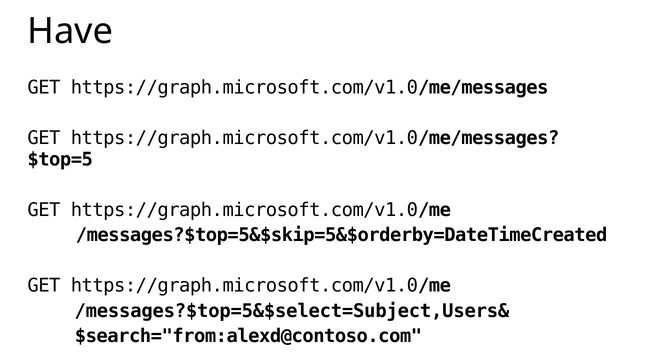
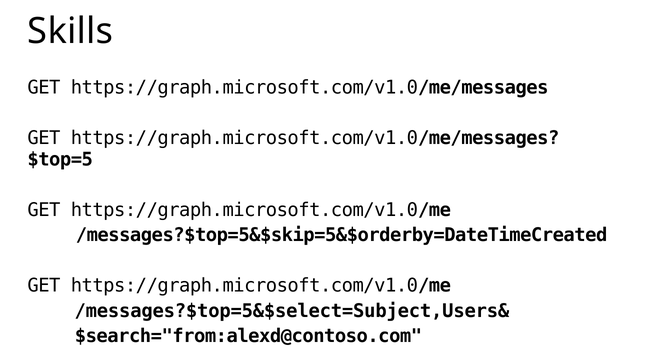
Have: Have -> Skills (70, 31)
